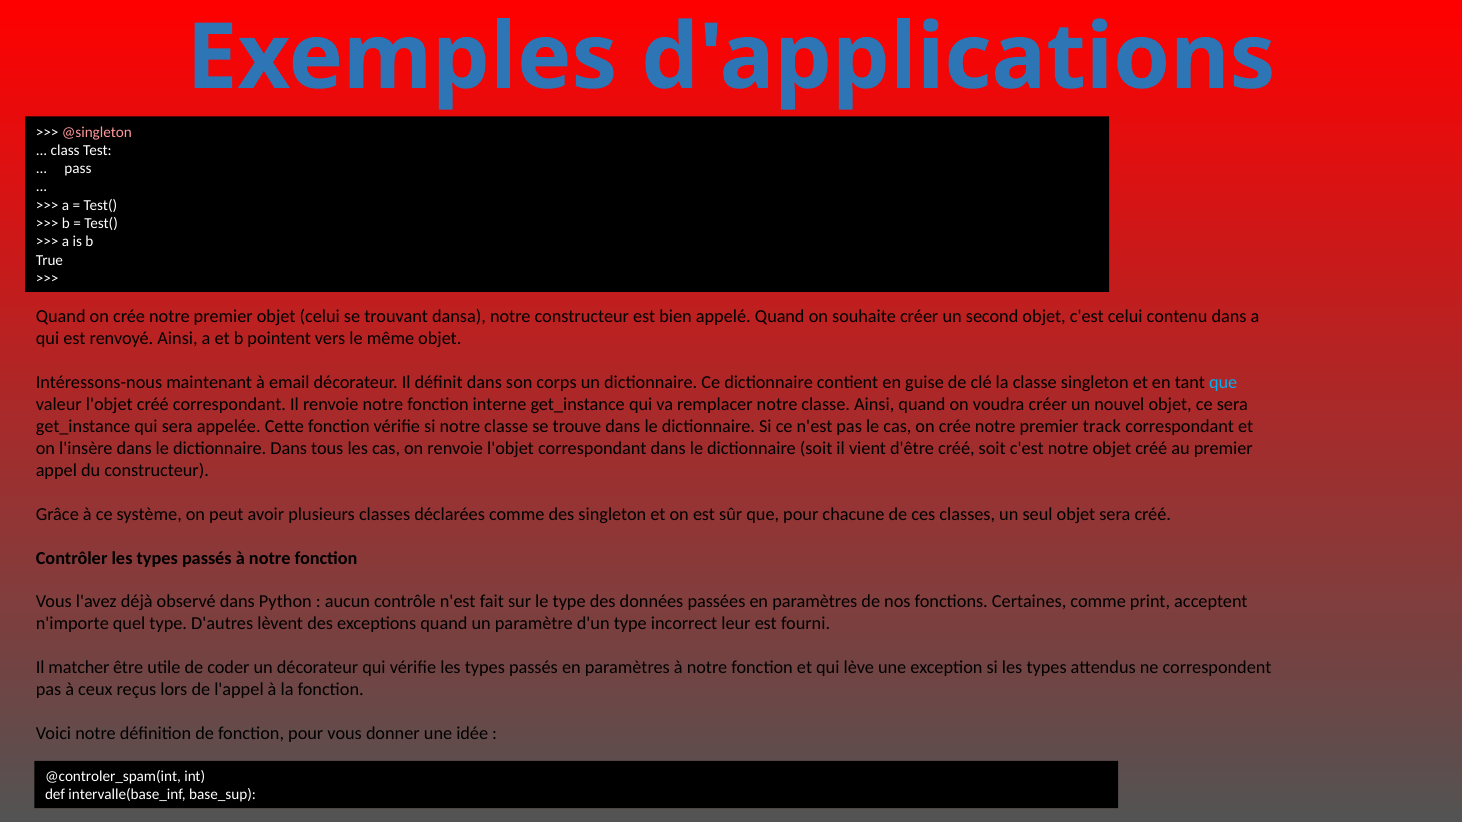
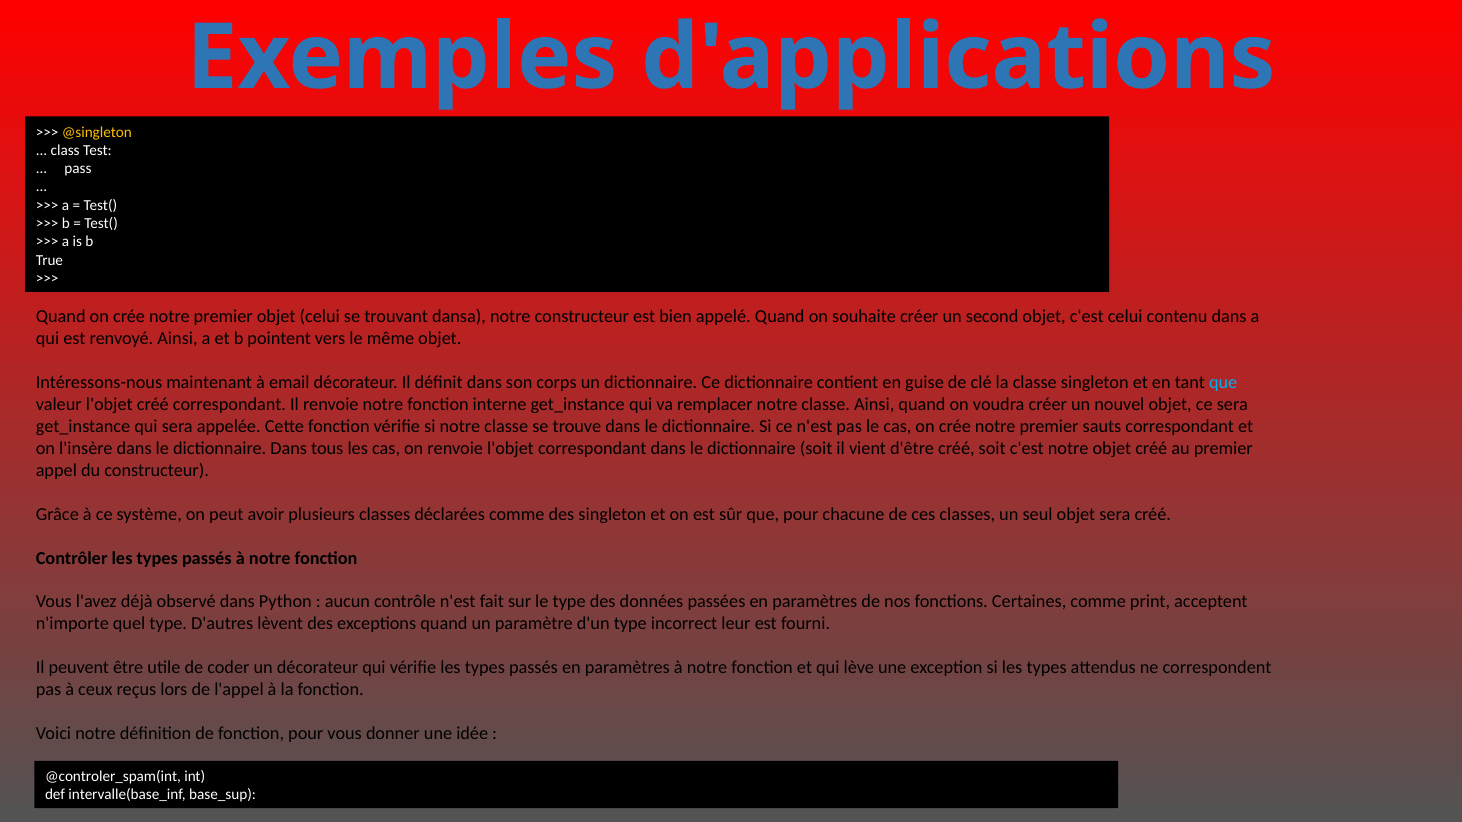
@singleton colour: pink -> yellow (97, 132)
track: track -> sauts (1102, 427)
matcher: matcher -> peuvent (79, 668)
